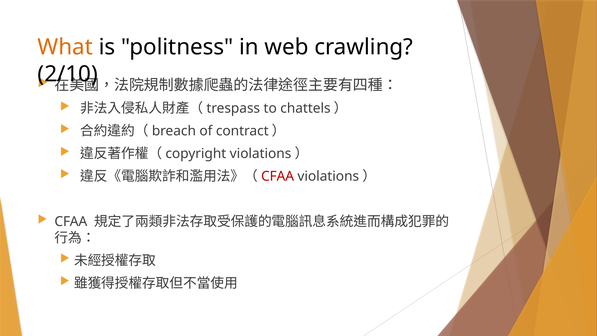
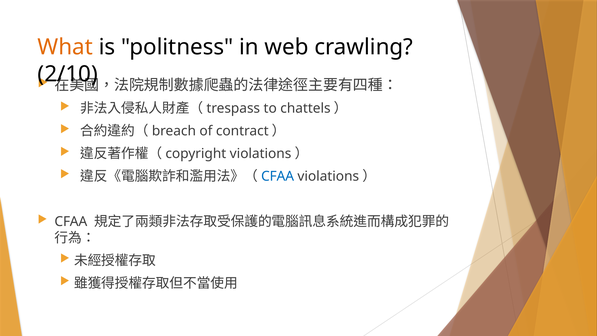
CFAA colour: red -> blue (278, 176)
